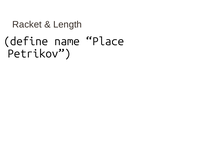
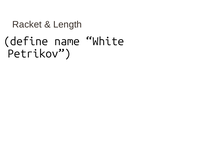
Place: Place -> White (105, 42)
